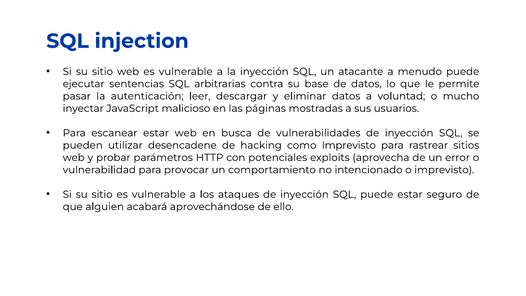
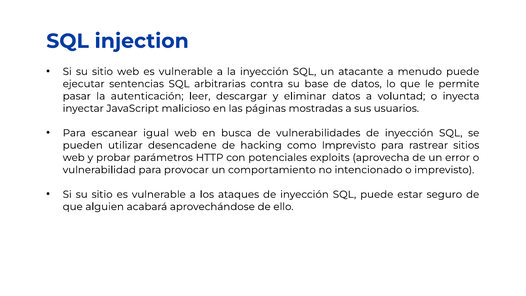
mucho: mucho -> inyecta (461, 96)
escanear estar: estar -> igual (156, 133)
